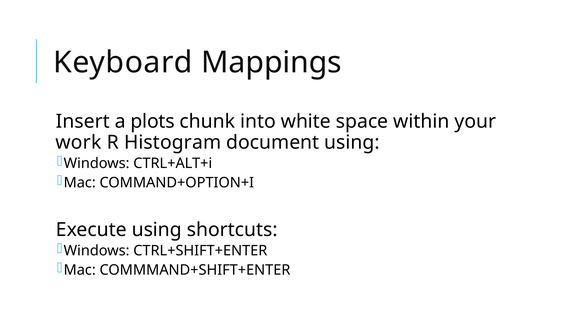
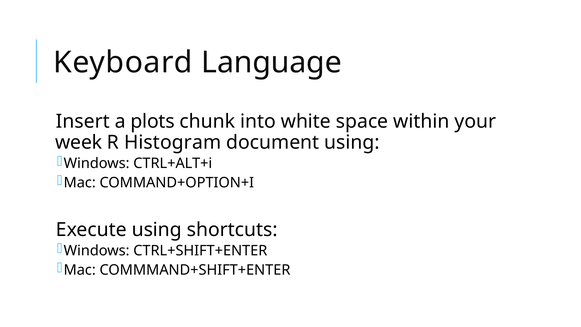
Mappings: Mappings -> Language (272, 62)
work: work -> week (79, 142)
